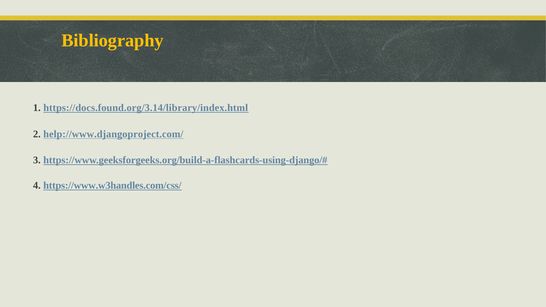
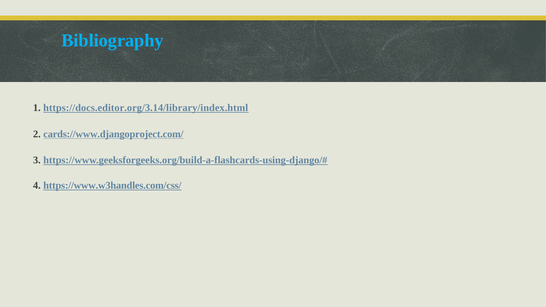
Bibliography colour: yellow -> light blue (113, 41)
https://docs.found.org/3.14/library/index.html: https://docs.found.org/3.14/library/index.html -> https://docs.editor.org/3.14/library/index.html (146, 108)
help://www.djangoproject.com/: help://www.djangoproject.com/ -> cards://www.djangoproject.com/ (113, 134)
